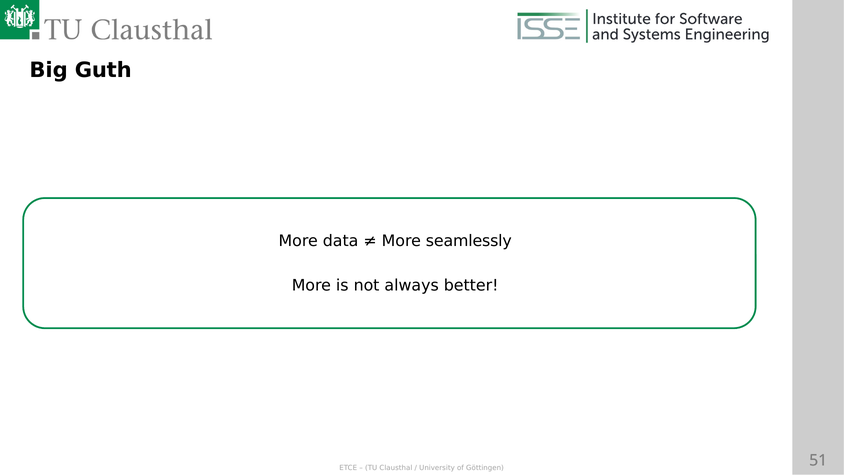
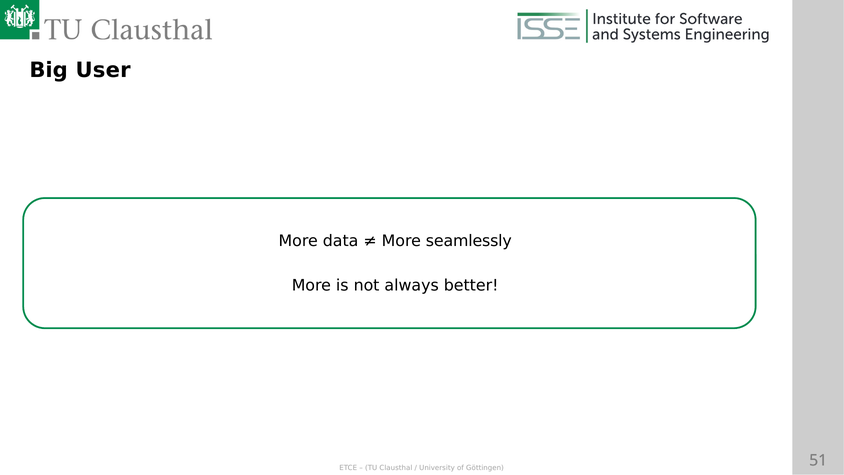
Guth: Guth -> User (103, 70)
